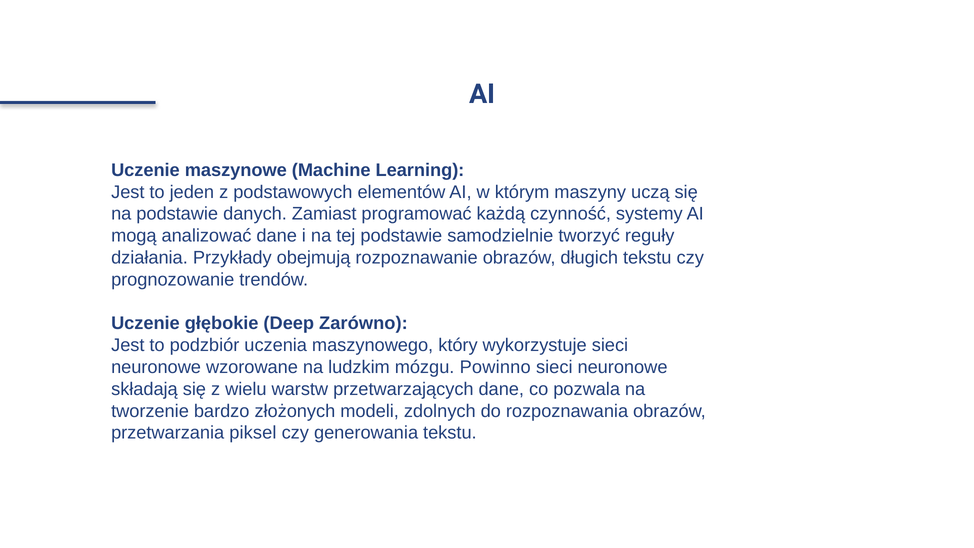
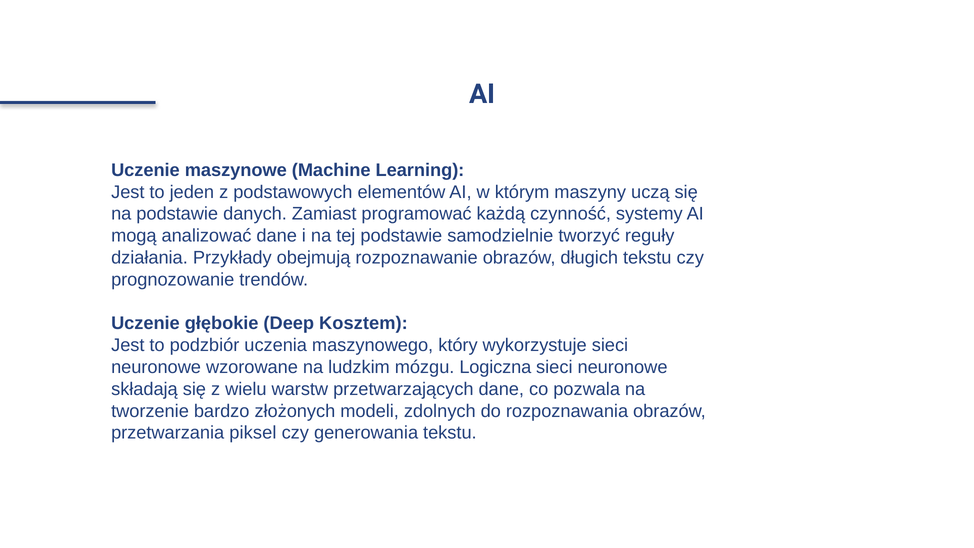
Zarówno: Zarówno -> Kosztem (363, 323)
Powinno: Powinno -> Logiczna (495, 367)
